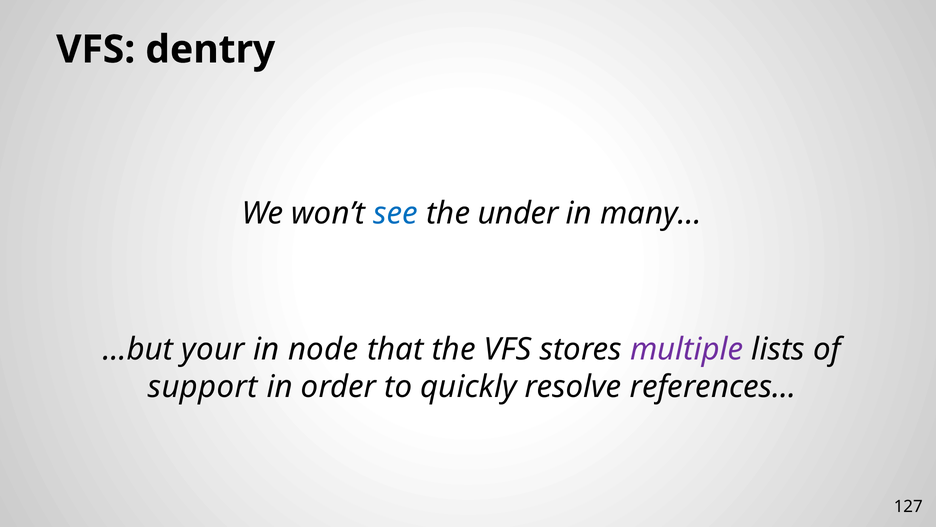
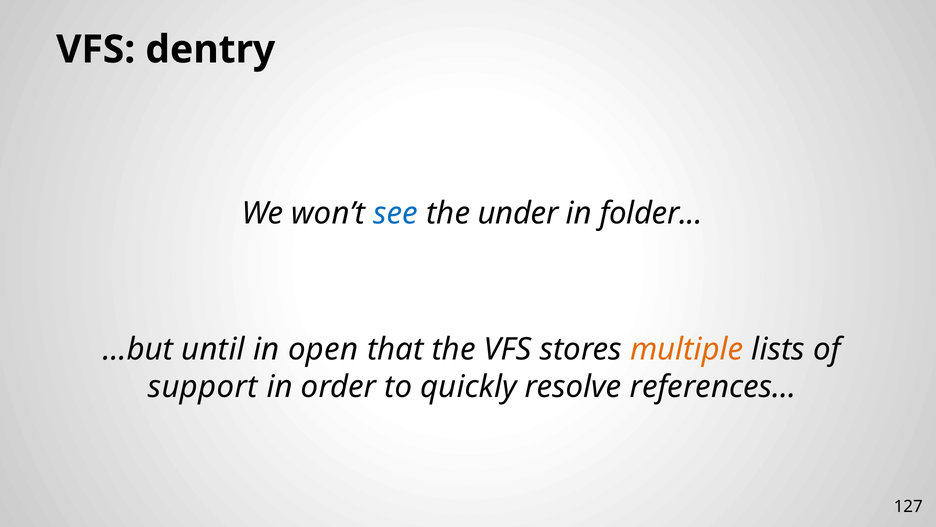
many: many -> folder (651, 213)
your: your -> until (213, 349)
node: node -> open (323, 349)
multiple colour: purple -> orange (687, 349)
